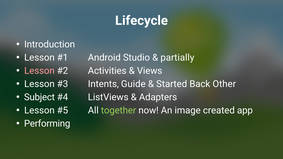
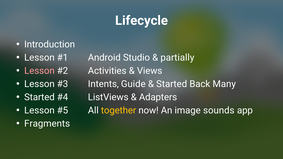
Other: Other -> Many (224, 84)
Subject: Subject -> Started (39, 97)
together colour: light green -> yellow (119, 111)
created: created -> sounds (219, 111)
Performing: Performing -> Fragments (47, 124)
